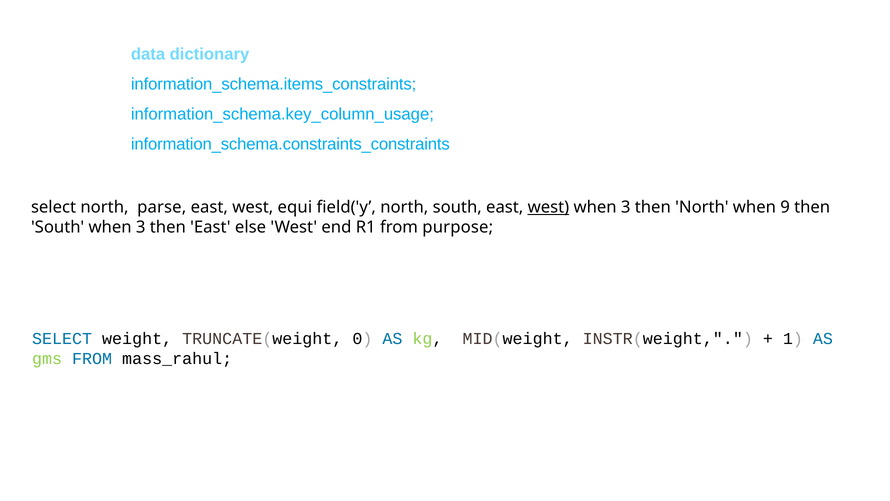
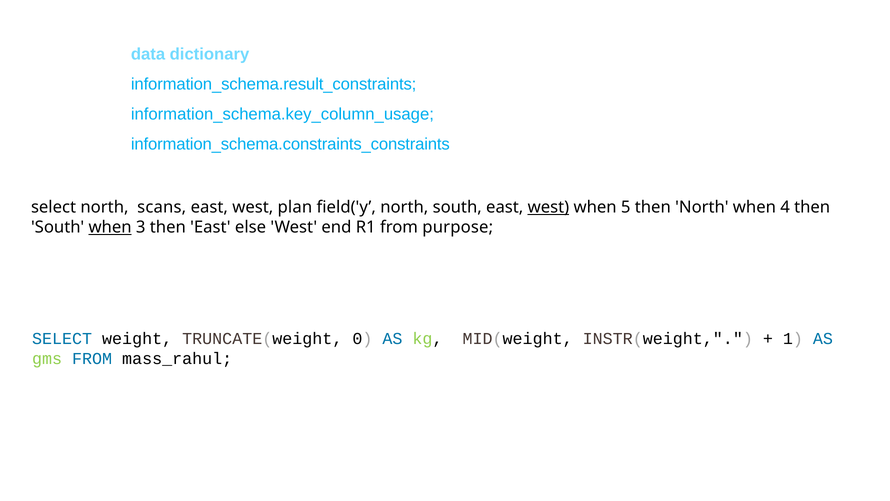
information_schema.items_constraints: information_schema.items_constraints -> information_schema.result_constraints (274, 84)
parse: parse -> scans (162, 207)
equi: equi -> plan (295, 207)
3: 3 -> 5 (626, 207)
9: 9 -> 4 (785, 207)
when underline: none -> present (110, 227)
